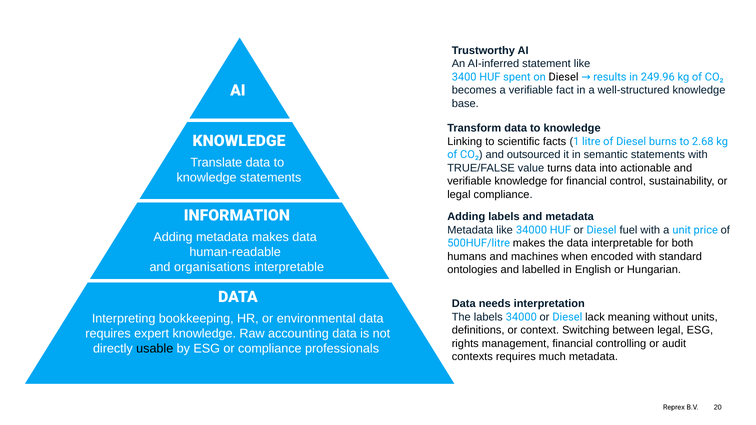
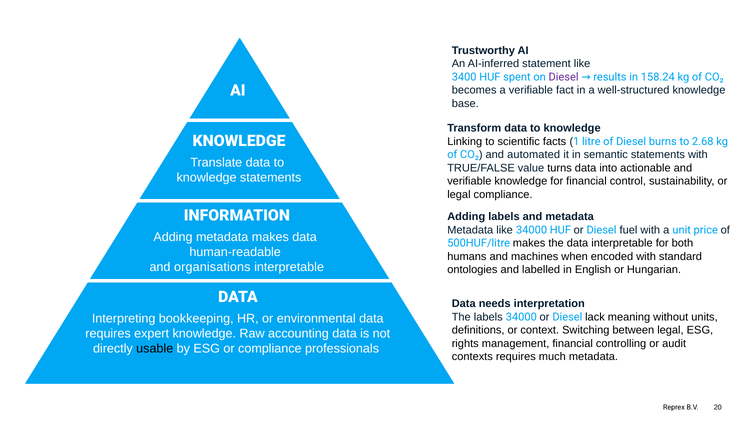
Diesel colour: black -> purple (564, 77)
249.96: 249.96 -> 158.24 (658, 77)
outsourced: outsourced -> automated (534, 155)
